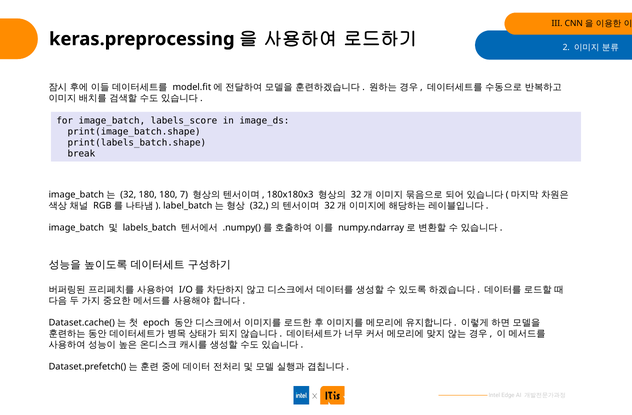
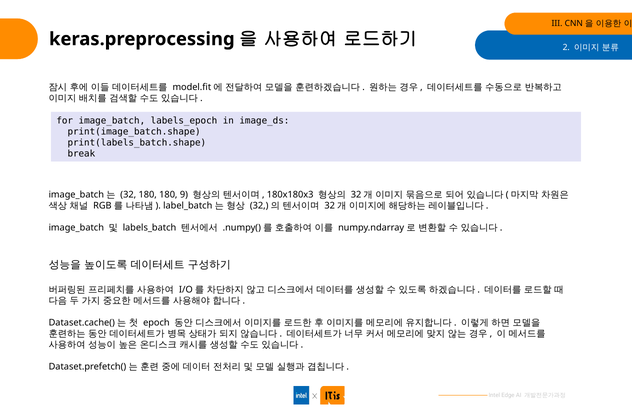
labels_score: labels_score -> labels_epoch (184, 121)
7: 7 -> 9 (184, 195)
